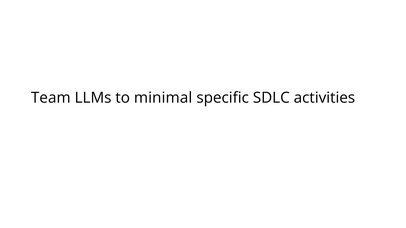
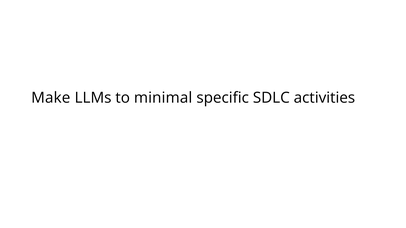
Team: Team -> Make (51, 98)
